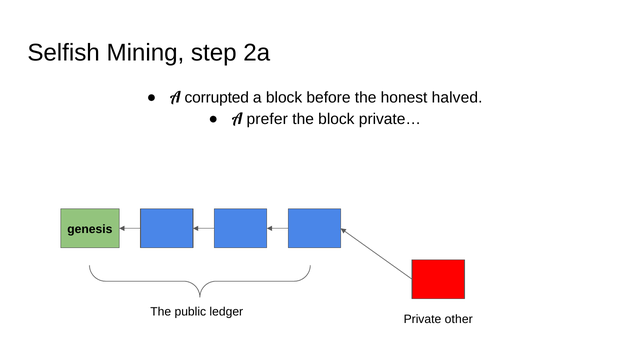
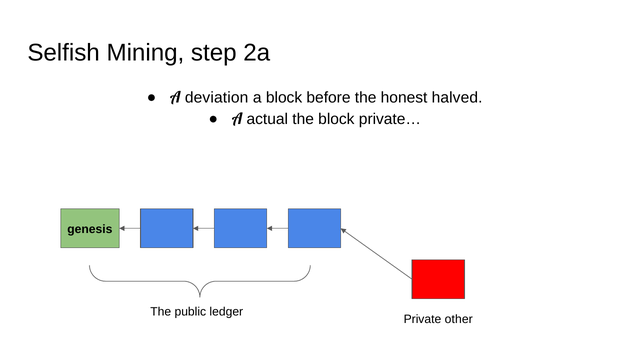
corrupted: corrupted -> deviation (217, 98)
prefer: prefer -> actual (267, 119)
